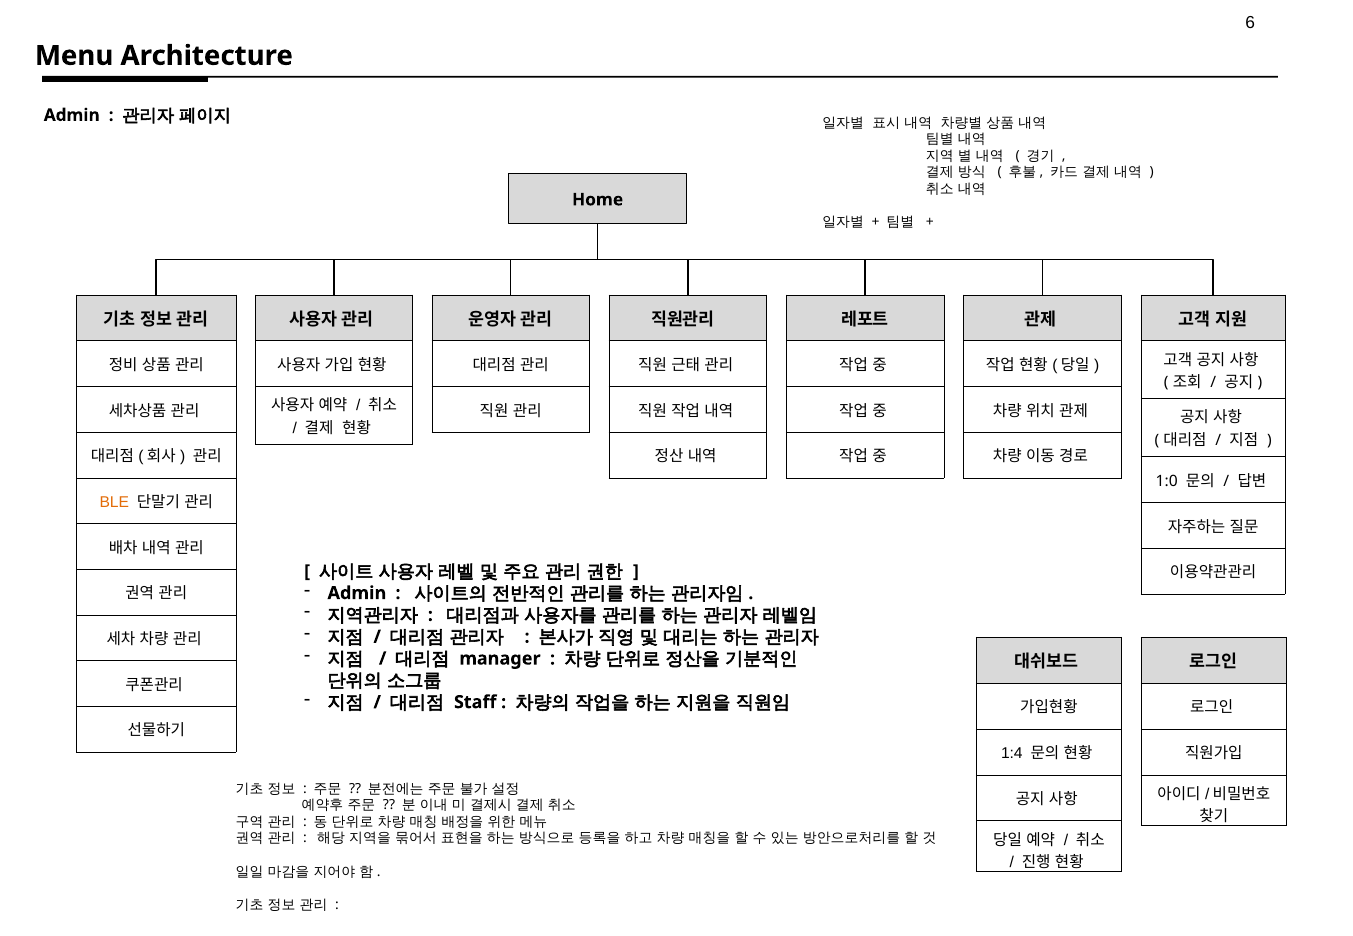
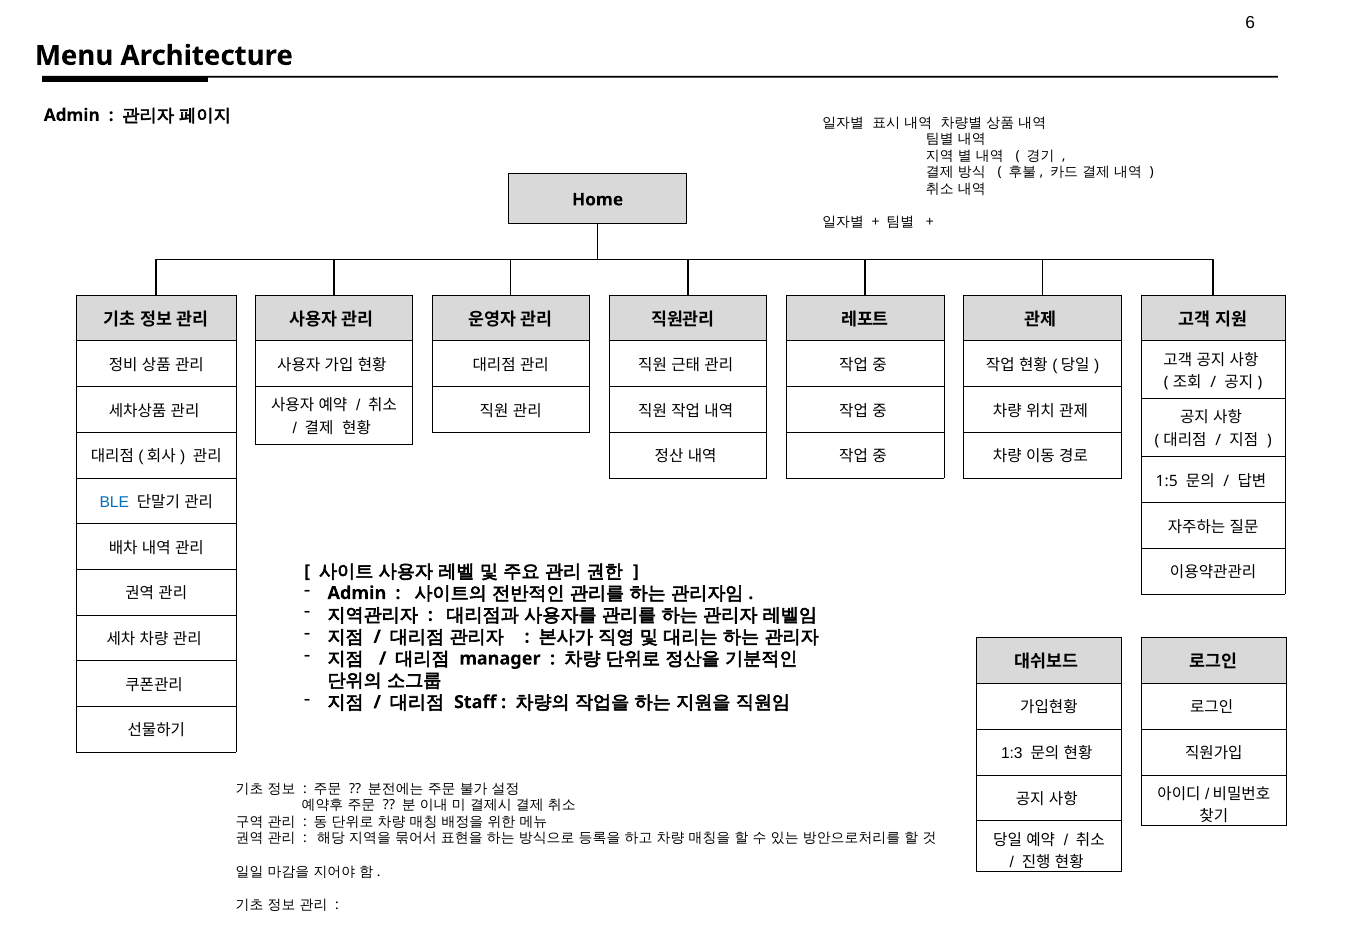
1:0: 1:0 -> 1:5 (1167, 481)
BLE colour: orange -> blue (114, 503)
1:4: 1:4 -> 1:3 (1012, 754)
